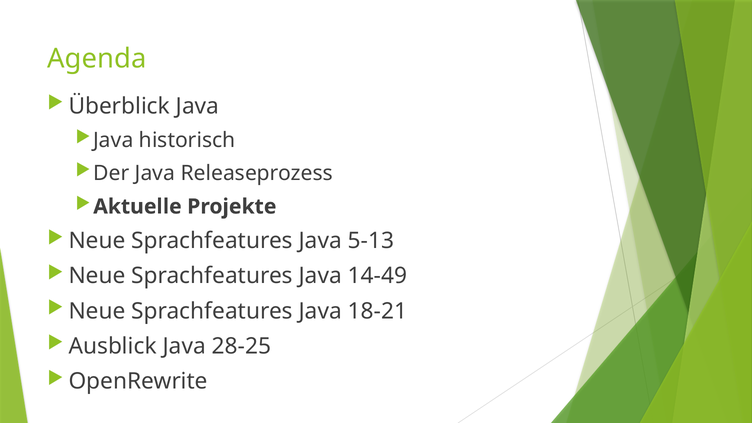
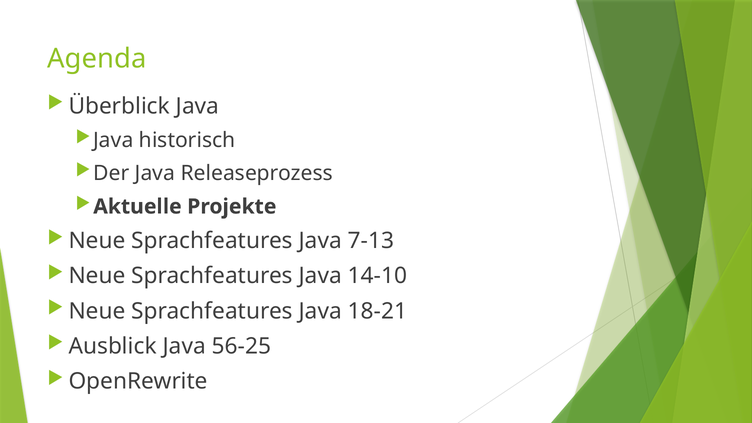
5-13: 5-13 -> 7-13 (371, 241)
14-49: 14-49 -> 14-10 (377, 276)
28-25: 28-25 -> 56-25 (241, 346)
